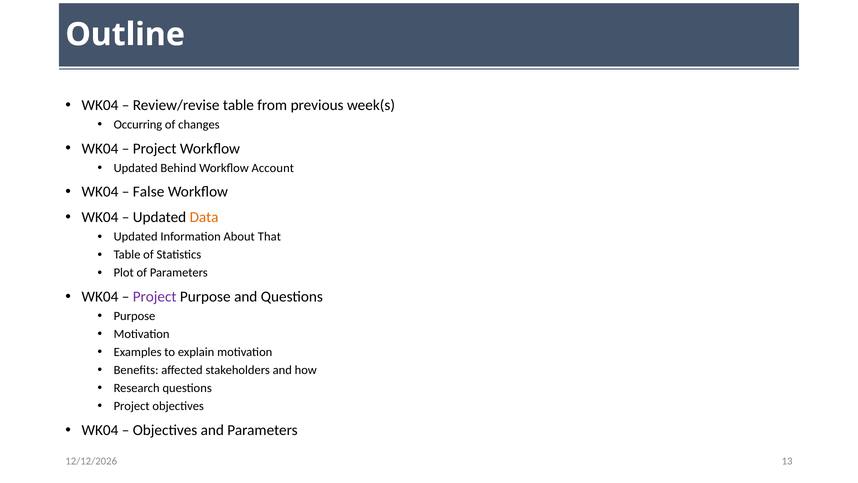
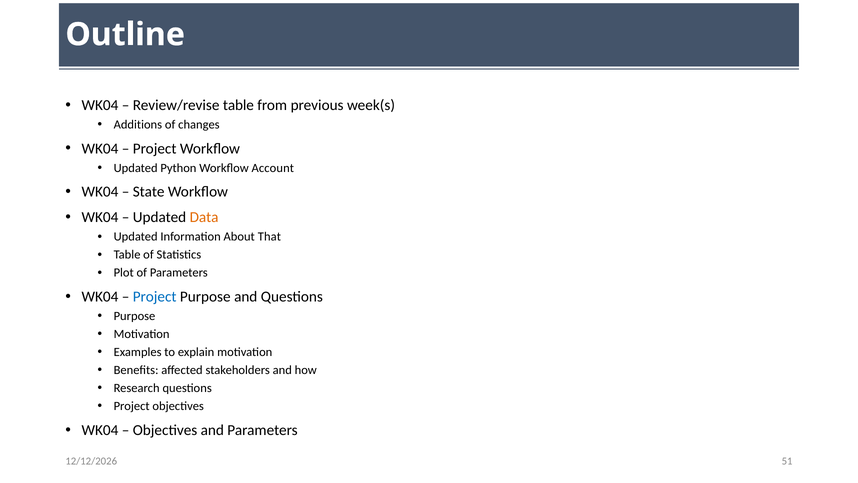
Occurring: Occurring -> Additions (138, 125)
Behind: Behind -> Python (178, 168)
False: False -> State (149, 192)
Project colour: purple -> blue (155, 296)
13: 13 -> 51 (787, 461)
